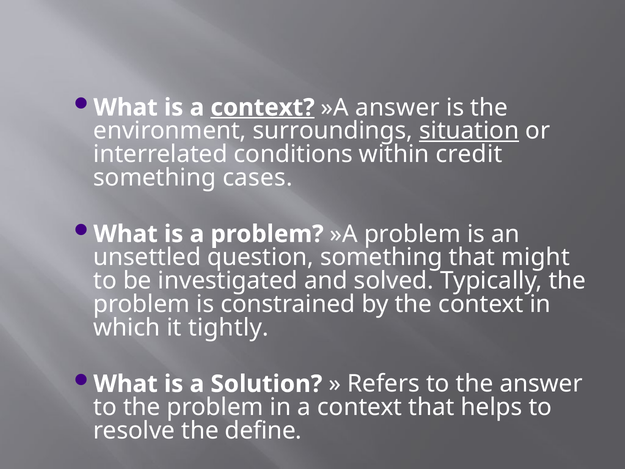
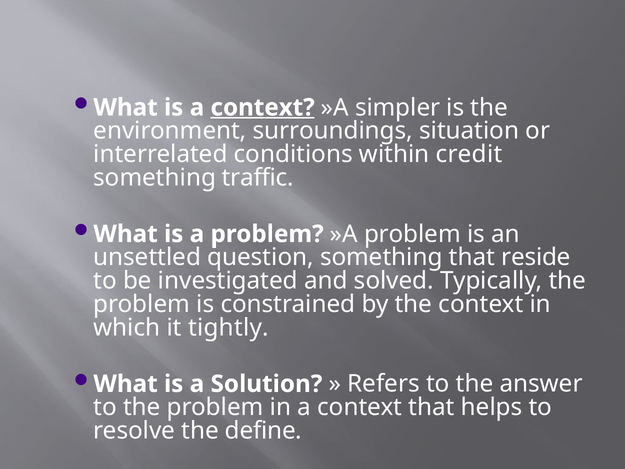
»A answer: answer -> simpler (398, 107)
situation underline: present -> none (469, 131)
cases: cases -> traffic (258, 178)
might: might -> reside (536, 257)
